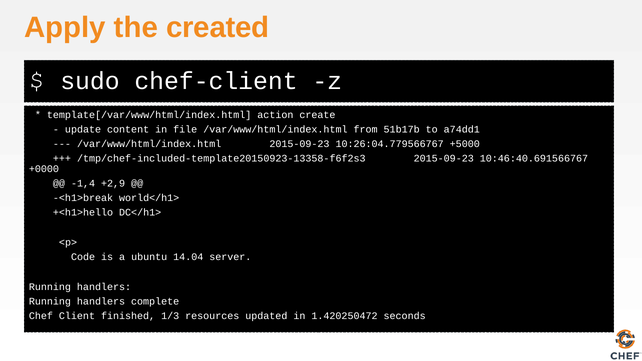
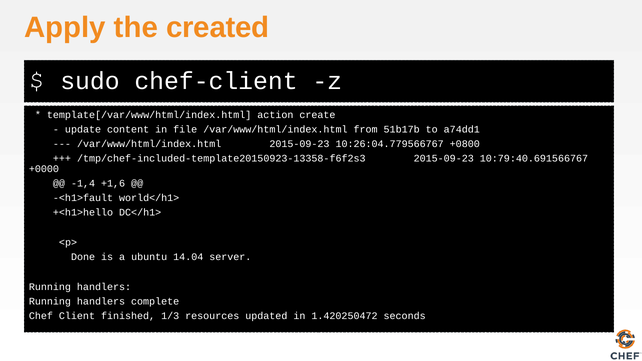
+5000: +5000 -> +0800 (465, 144)
10:46:40.691566767: 10:46:40.691566767 -> 10:79:40.691566767 (534, 158)
+2,9: +2,9 -> +1,6 (113, 184)
-<h1>break: -<h1>break -> -<h1>fault (83, 198)
Code: Code -> Done (83, 257)
